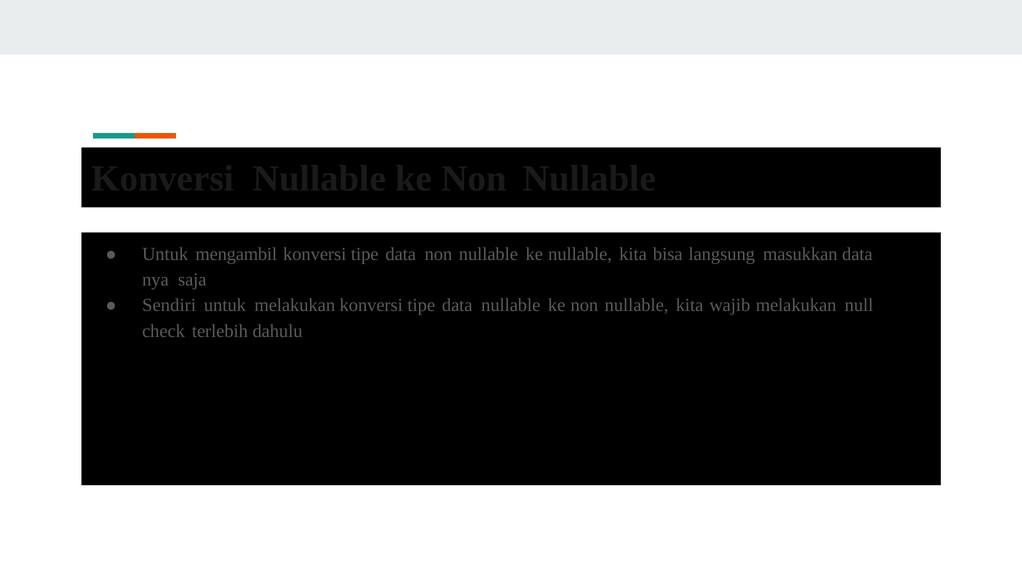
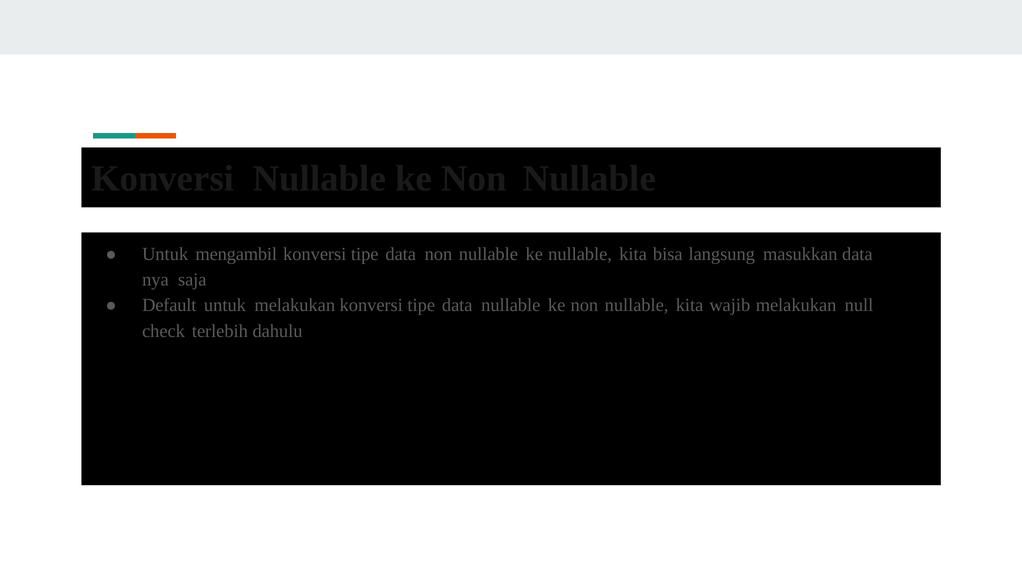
Sendiri: Sendiri -> Default (169, 305)
